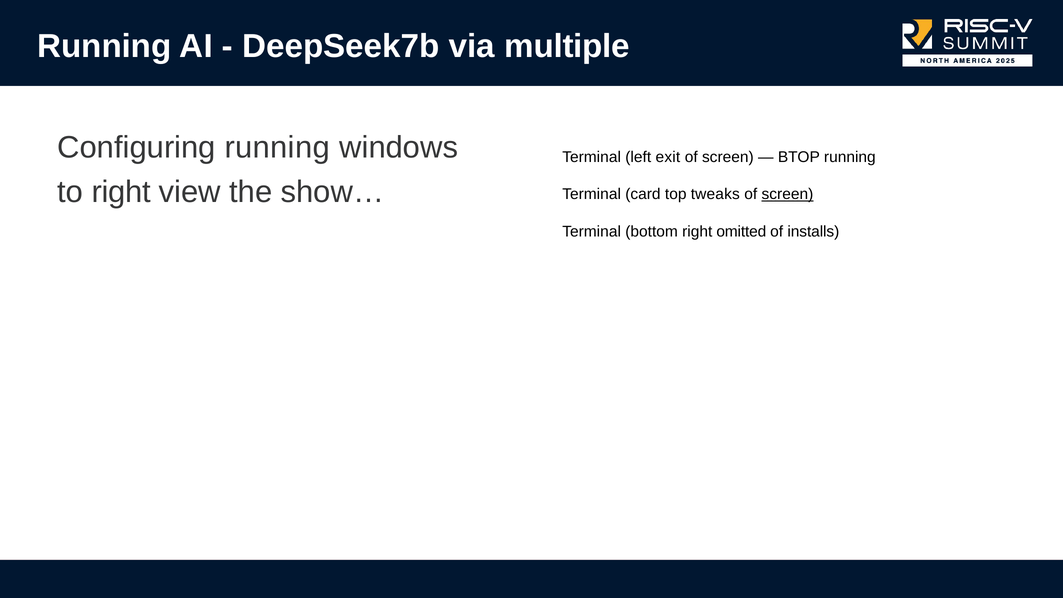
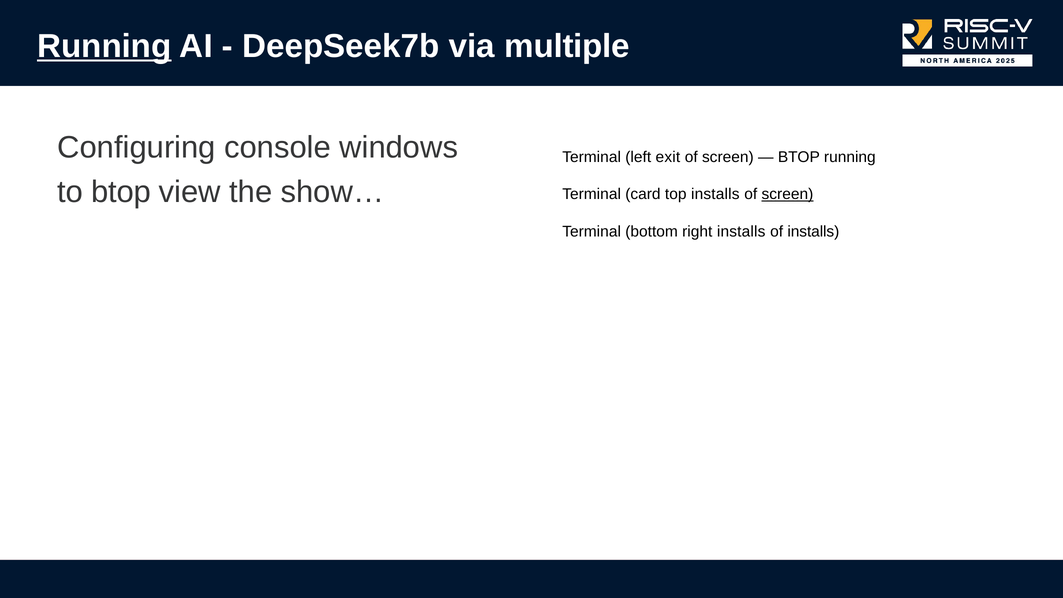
Running underline: none -> present (104, 46)
Configuring running: running -> console (277, 147)
to right: right -> btop (121, 192)
top tweaks: tweaks -> installs (715, 194)
right omitted: omitted -> installs (741, 232)
